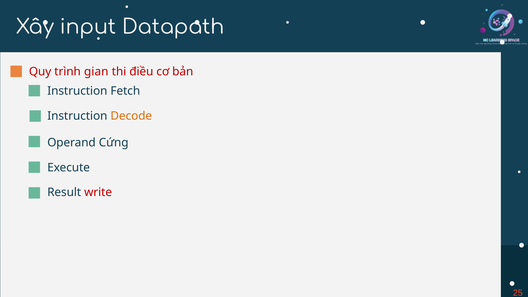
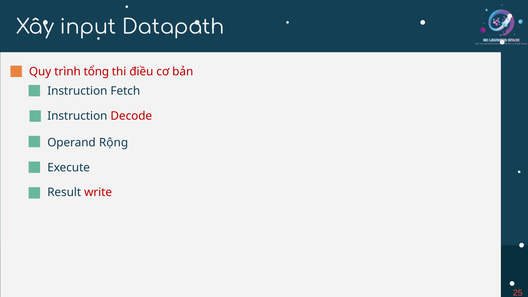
gian: gian -> tổng (96, 72)
Decode colour: orange -> red (131, 116)
Cứng: Cứng -> Rộng (114, 142)
